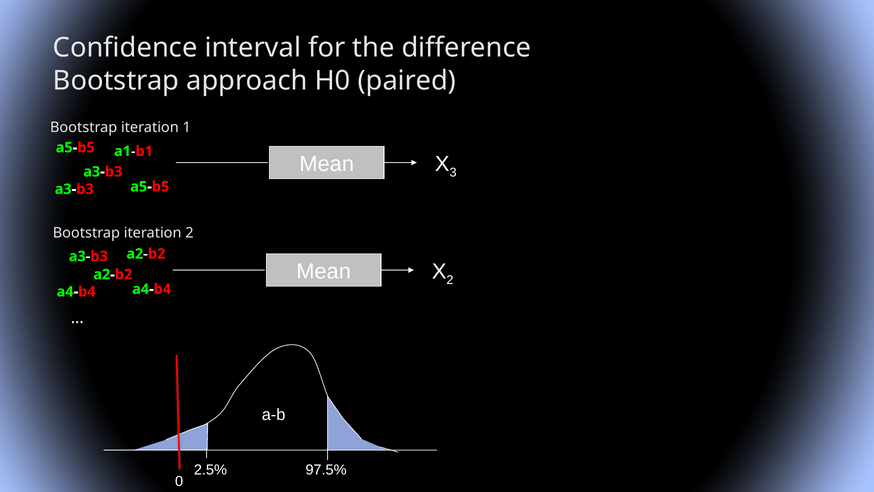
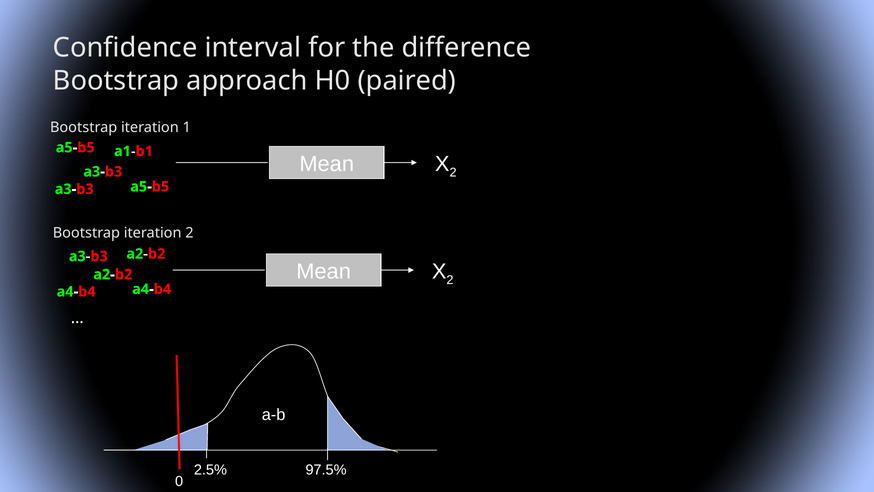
3: 3 -> 2 (453, 172)
